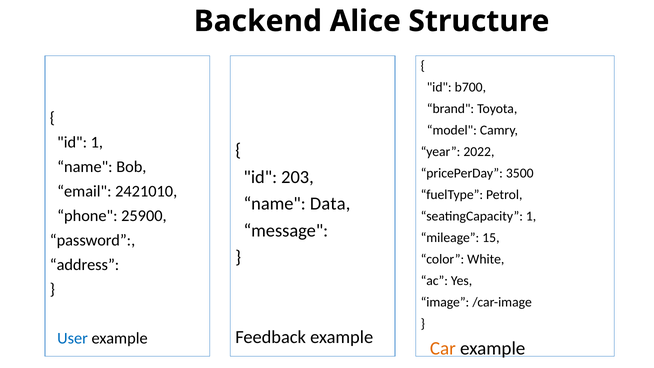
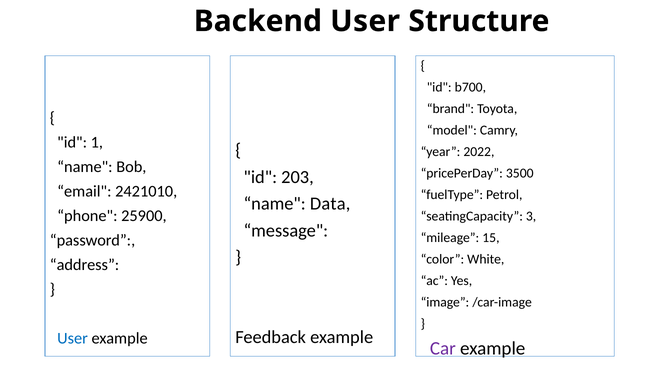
Backend Alice: Alice -> User (365, 21)
seatingCapacity 1: 1 -> 3 (531, 216)
Car colour: orange -> purple (443, 348)
